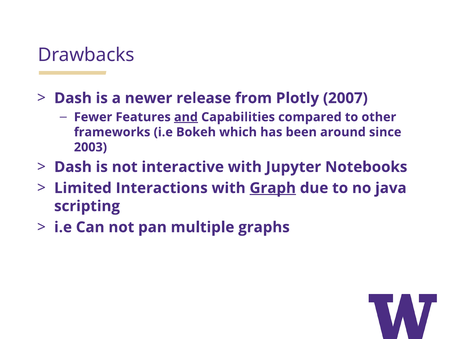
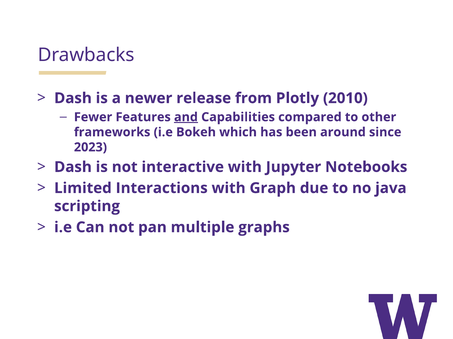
2007: 2007 -> 2010 (345, 98)
2003: 2003 -> 2023 (90, 148)
Graph underline: present -> none (273, 188)
